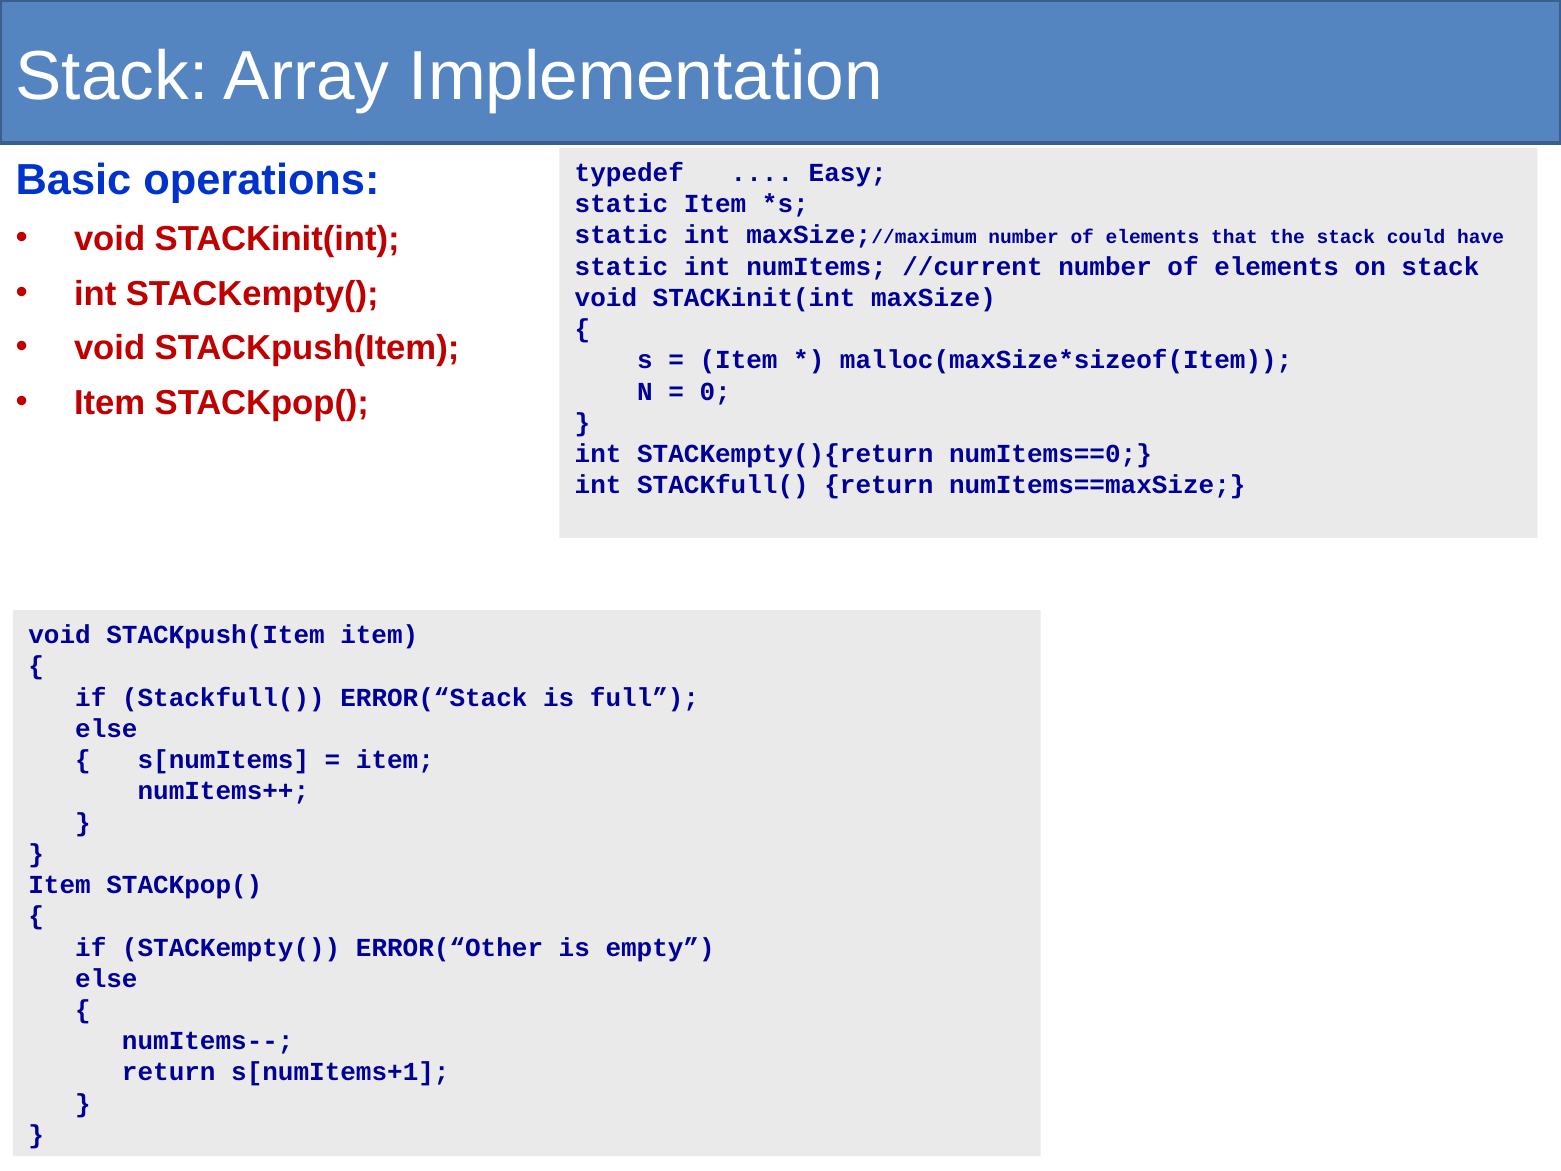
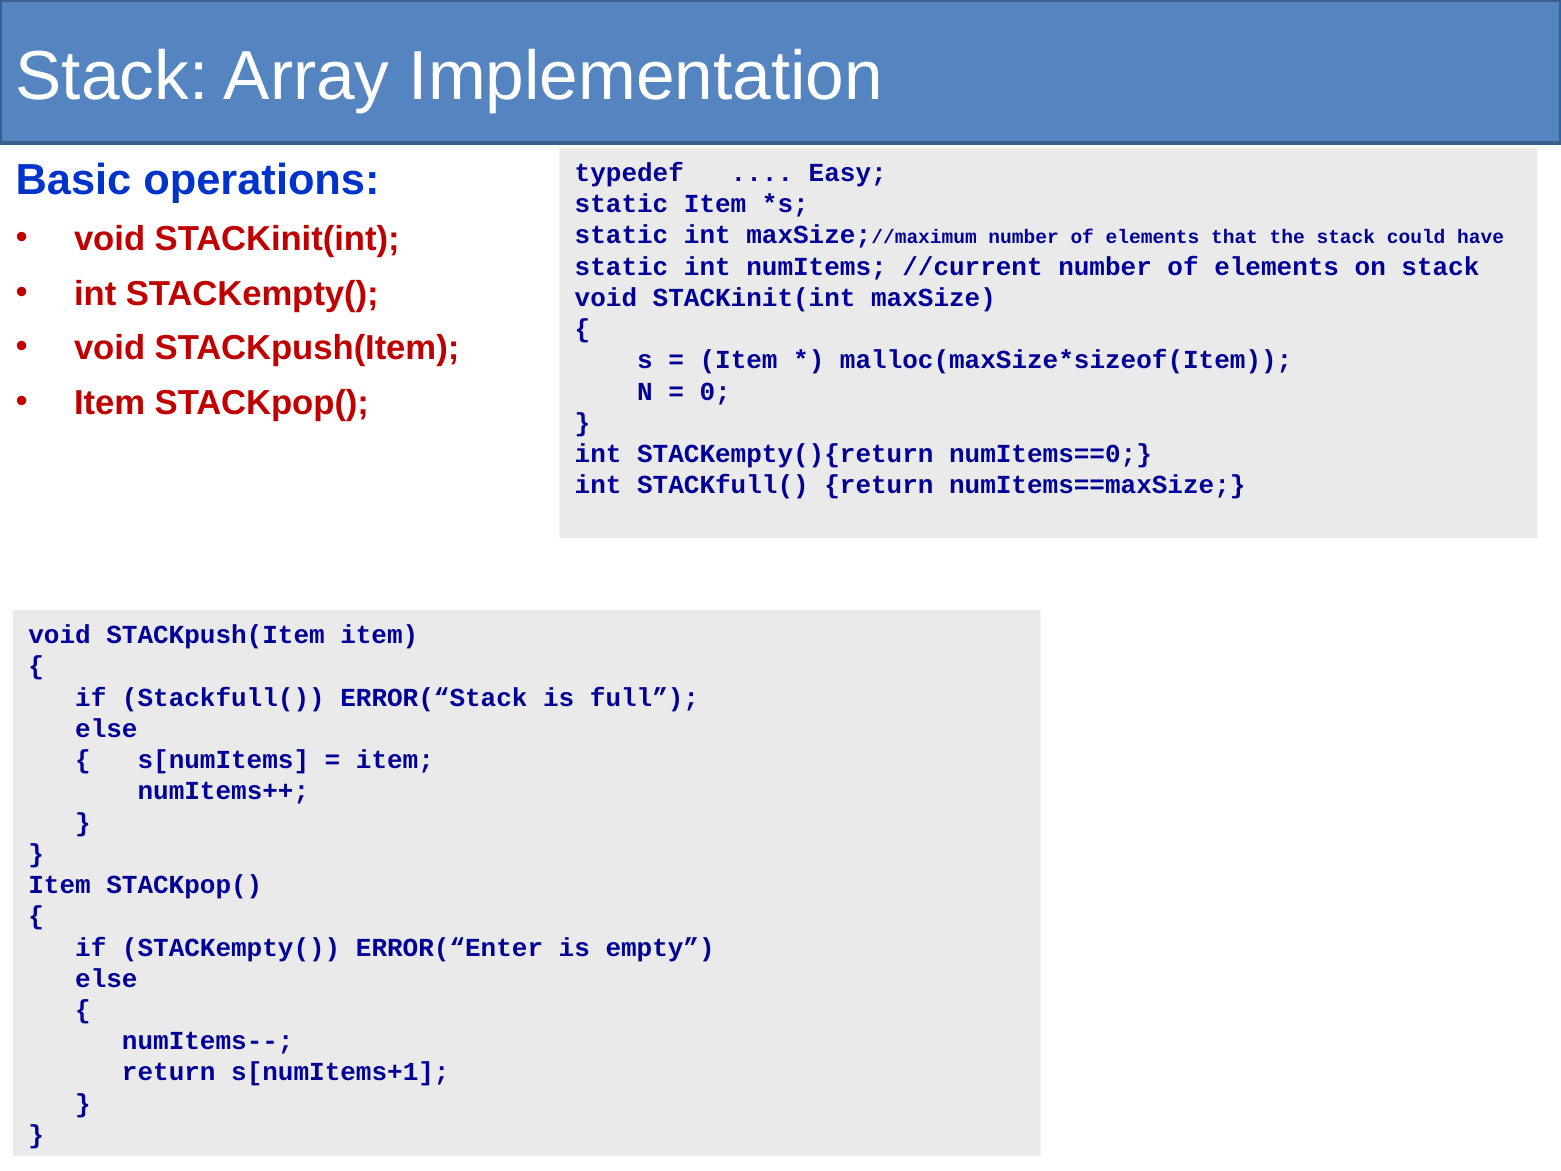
ERROR(“Other: ERROR(“Other -> ERROR(“Enter (450, 947)
